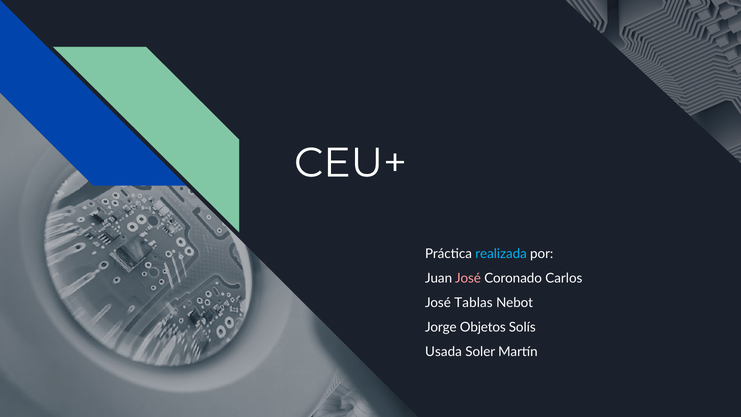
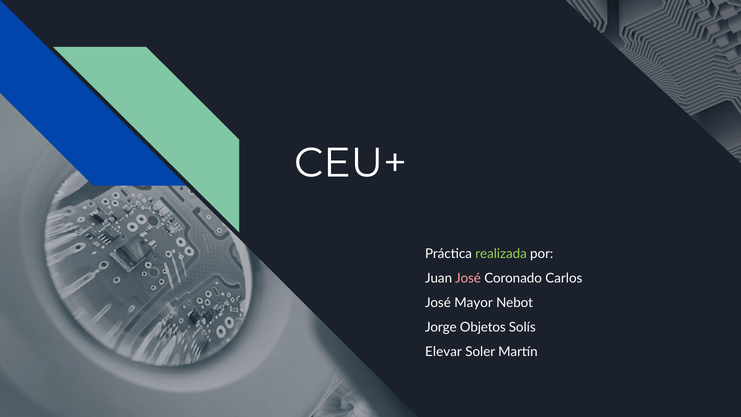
realizada colour: light blue -> light green (501, 254)
Tablas: Tablas -> Mayor (474, 303)
Usada: Usada -> Elevar (443, 352)
